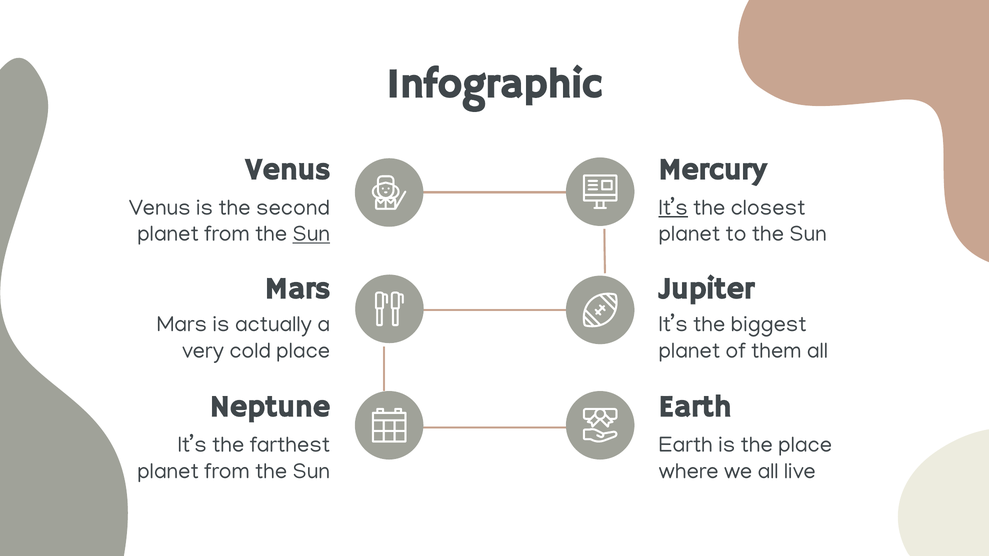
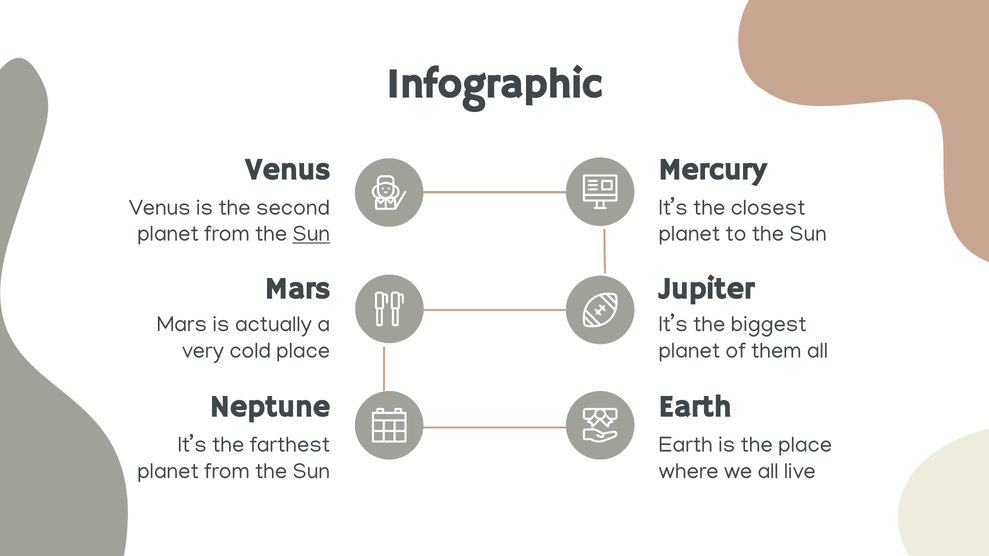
It’s underline: present -> none (673, 207)
